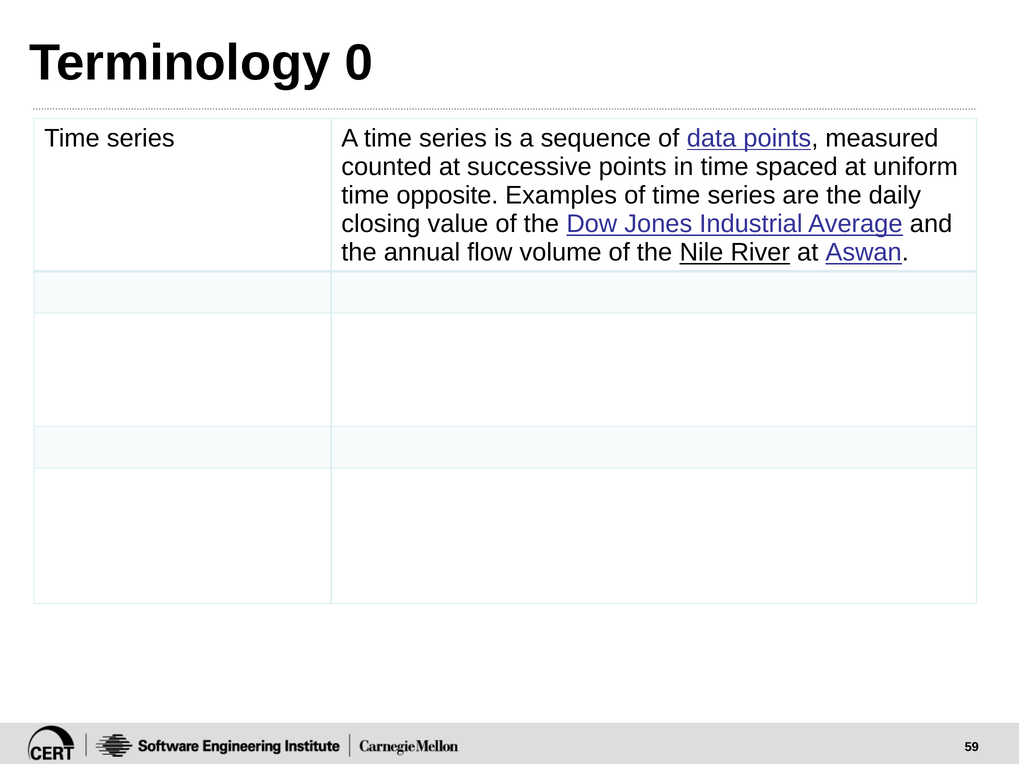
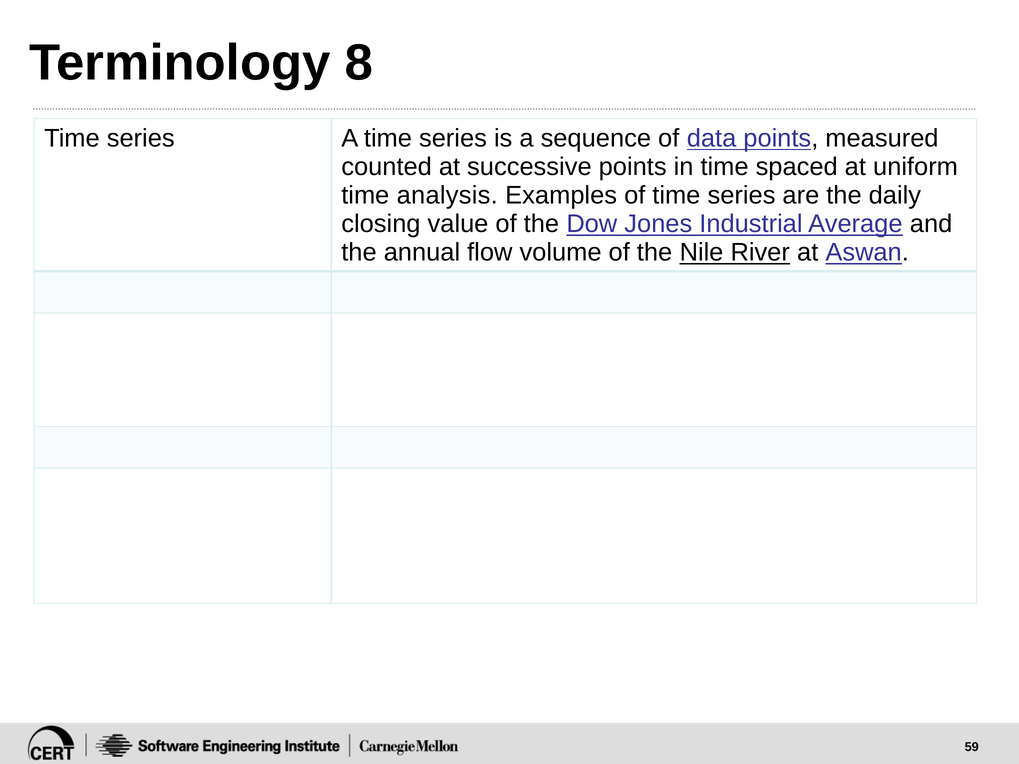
0: 0 -> 8 (359, 63)
opposite: opposite -> analysis (447, 195)
